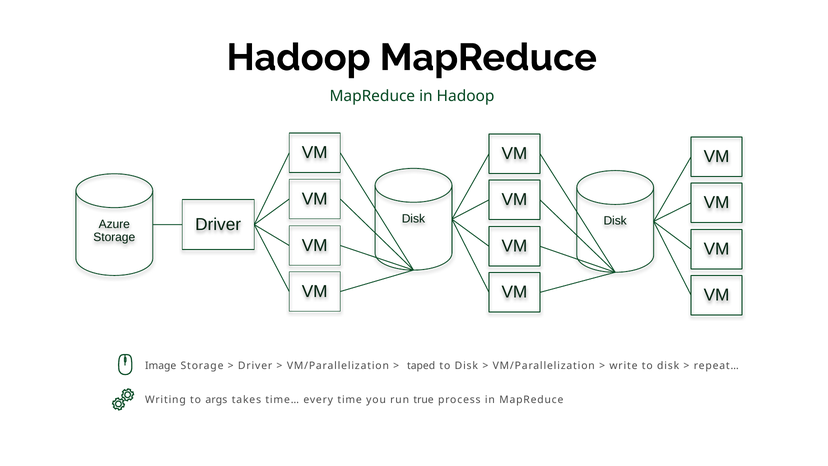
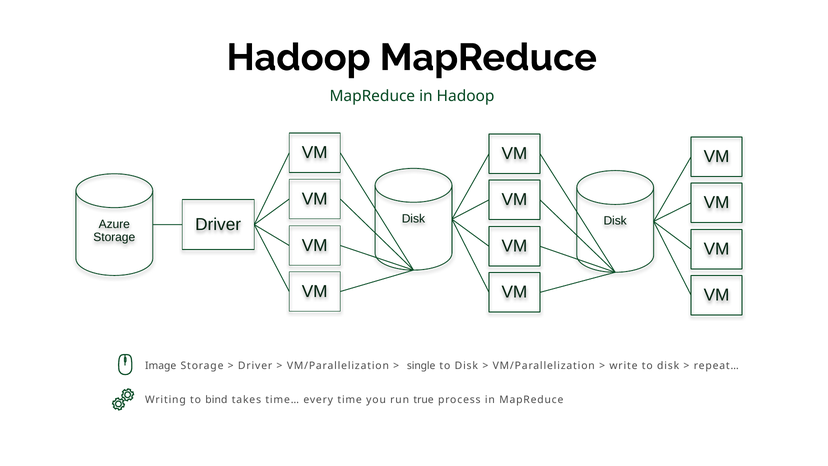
taped: taped -> single (421, 365)
args: args -> bind (216, 400)
